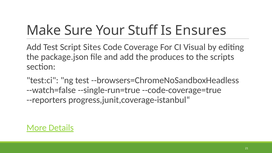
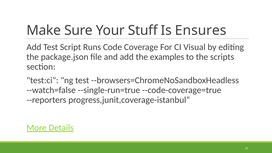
Sites: Sites -> Runs (92, 47)
produces: produces -> examples (167, 57)
